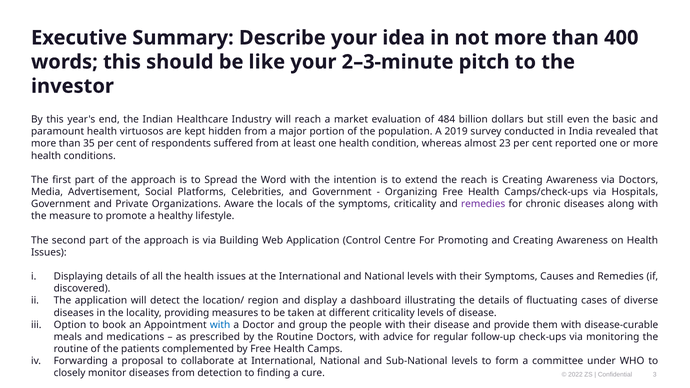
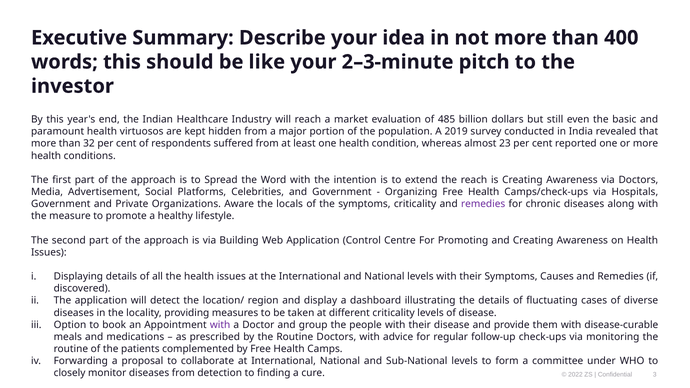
484: 484 -> 485 (447, 120)
35: 35 -> 32 (89, 144)
with colour: blue -> purple (220, 325)
